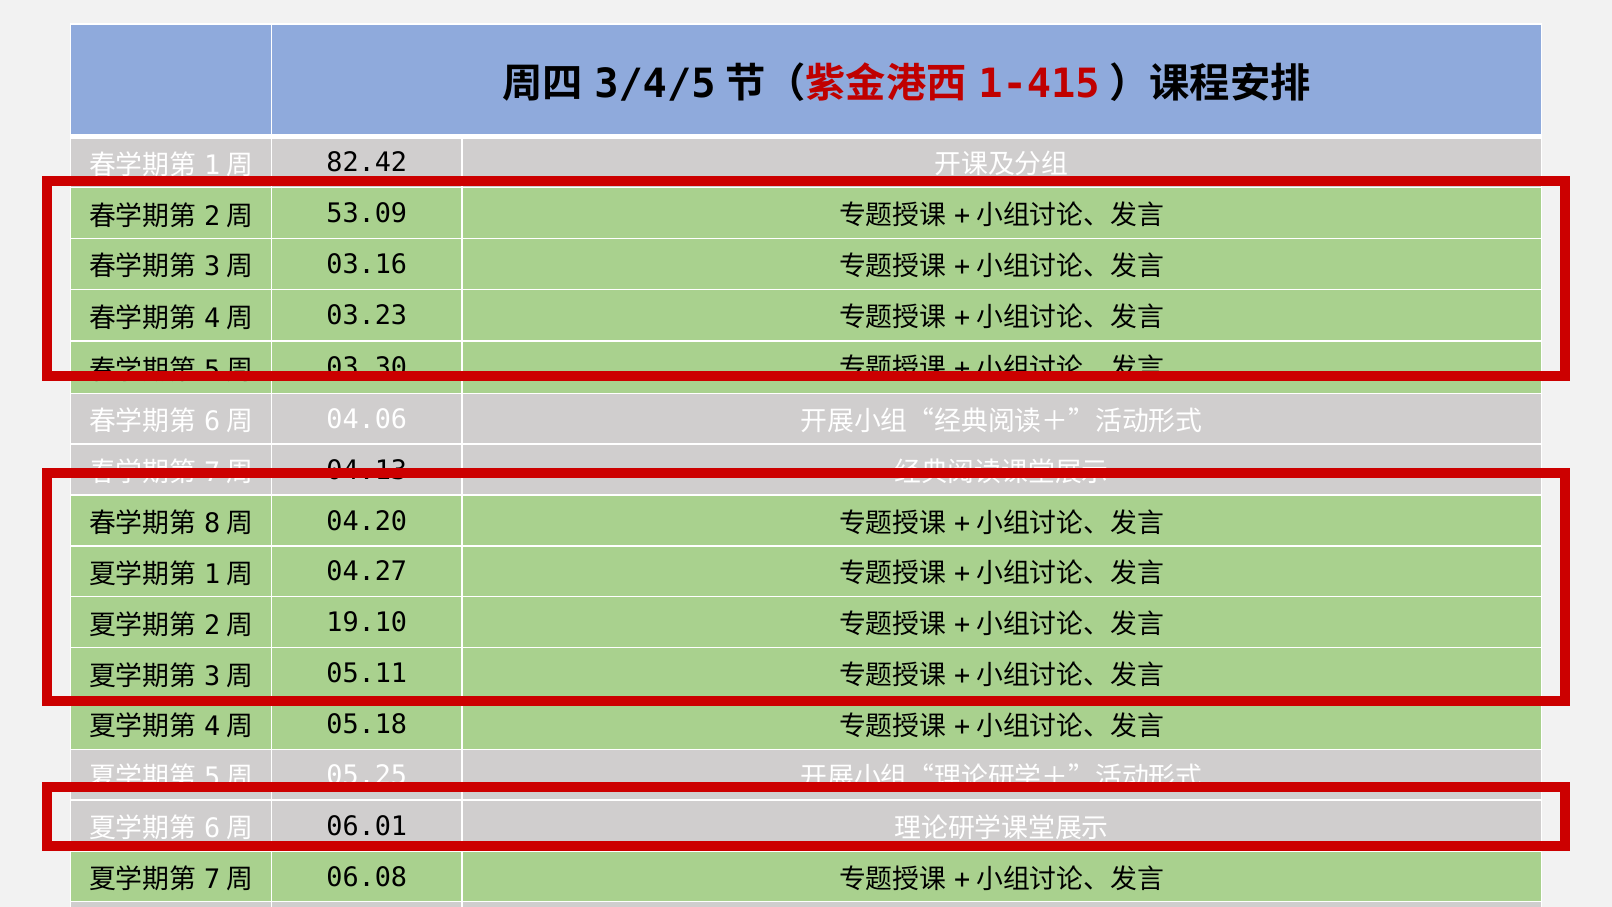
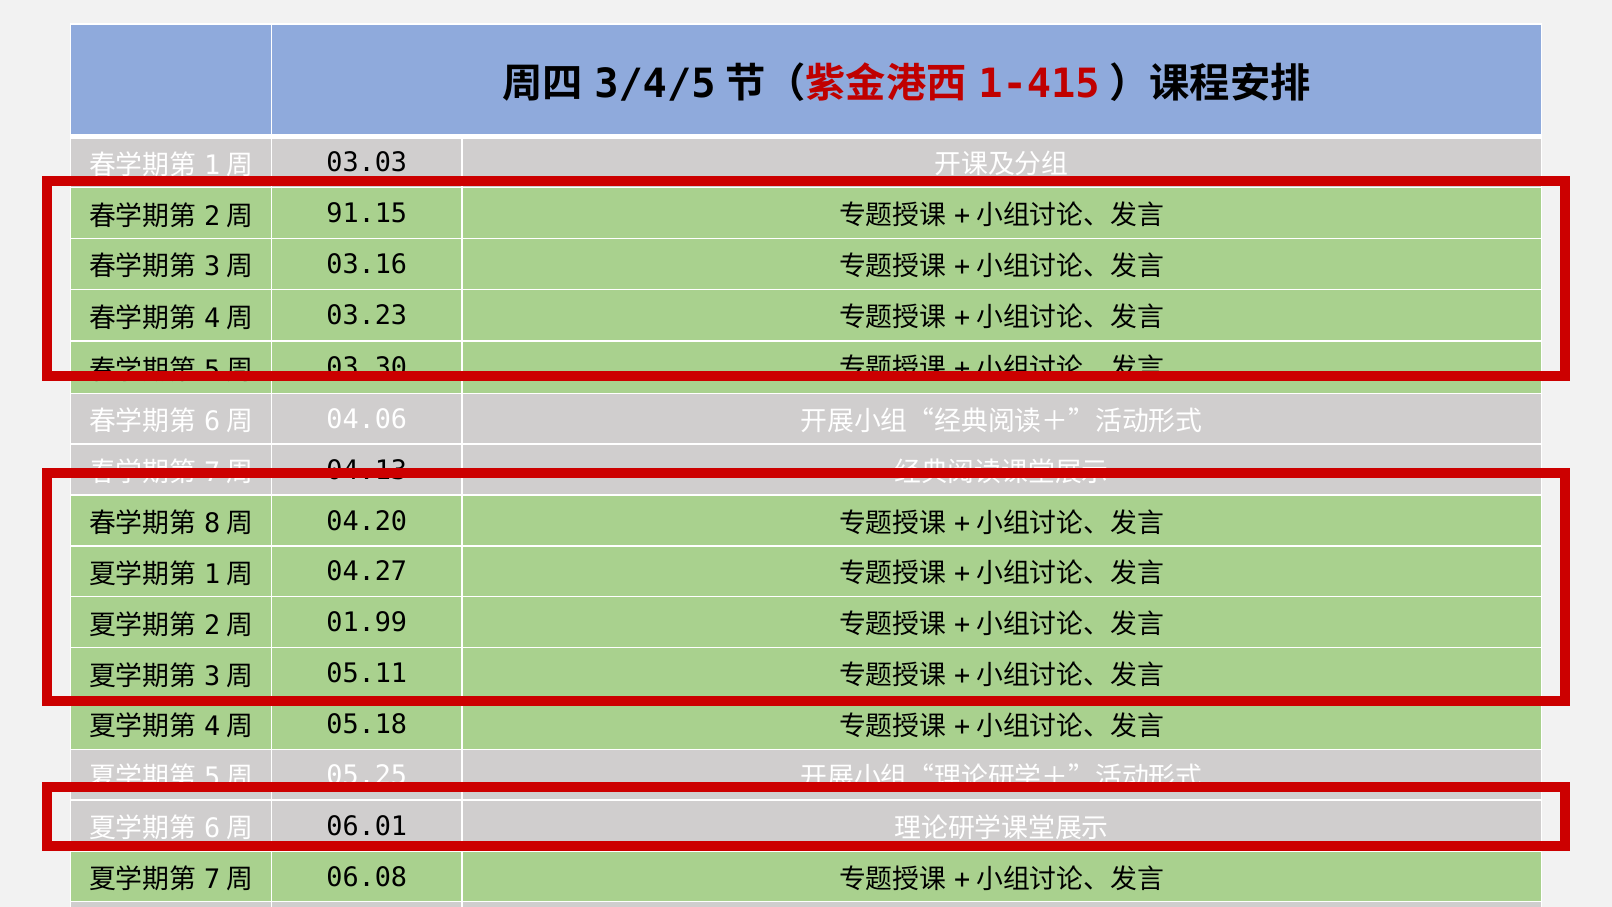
82.42: 82.42 -> 03.03 (367, 163)
53.09: 53.09 -> 91.15 (367, 214)
19.10: 19.10 -> 01.99 (367, 623)
